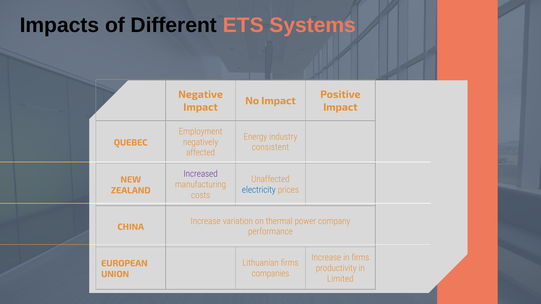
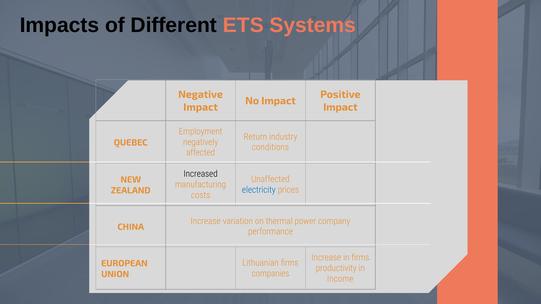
Energy: Energy -> Return (255, 137)
consistent: consistent -> conditions (270, 147)
Increased colour: purple -> black (201, 174)
Limited: Limited -> Income (340, 279)
